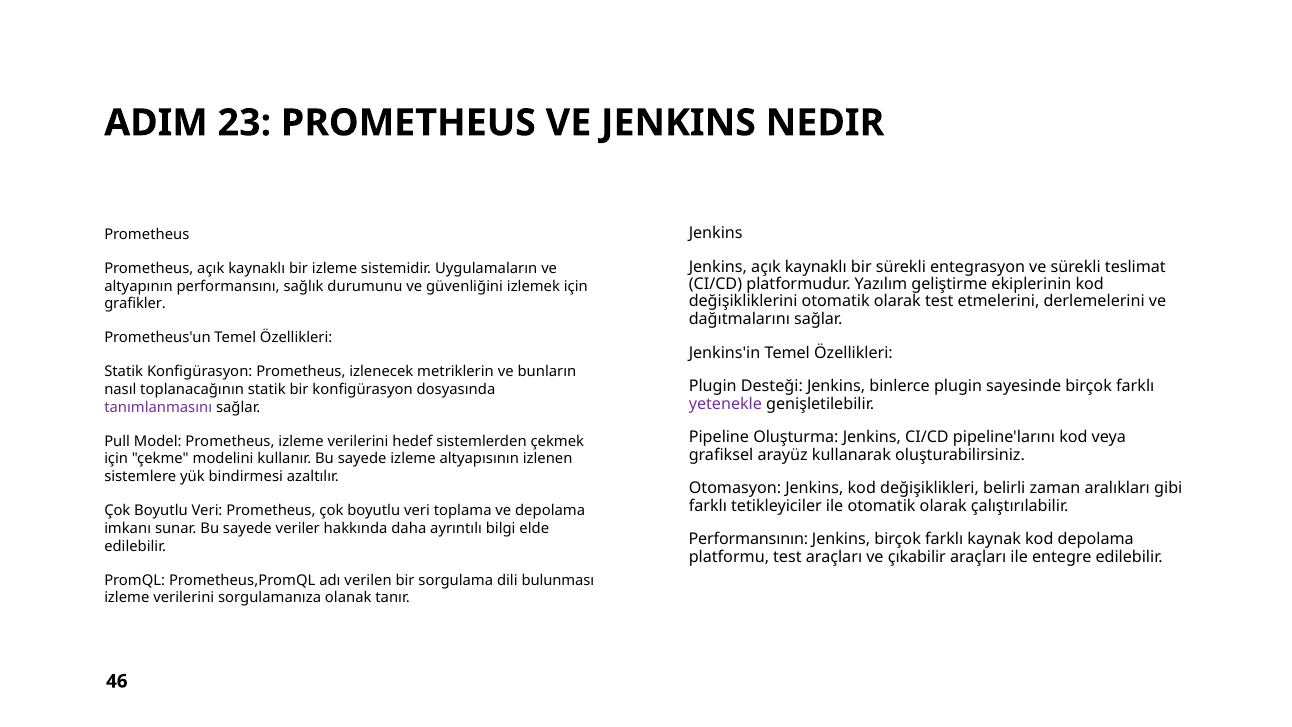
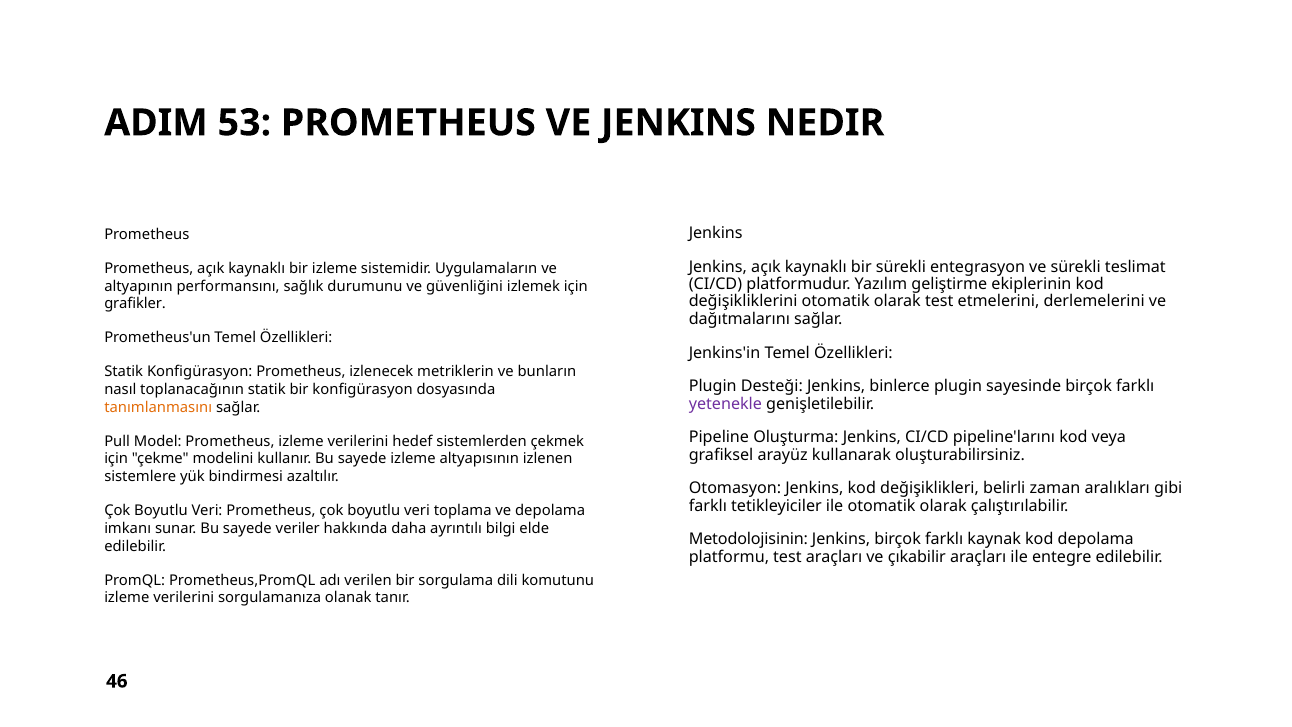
23: 23 -> 53 (244, 123)
tanımlanmasını colour: purple -> orange (158, 407)
Performansının: Performansının -> Metodolojisinin (748, 539)
bulunması: bulunması -> komutunu (558, 580)
